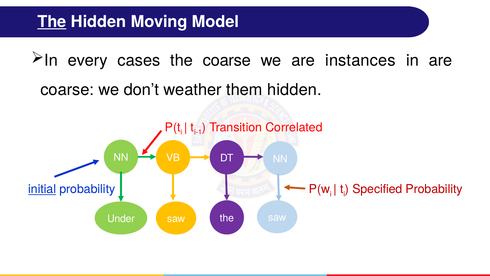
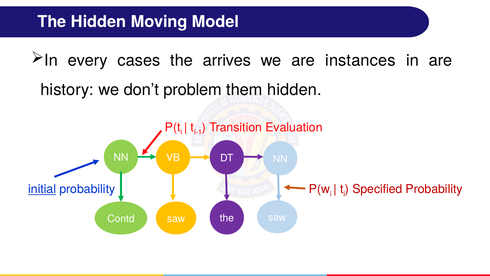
The underline: present -> none (52, 22)
the coarse: coarse -> arrives (227, 60)
coarse: coarse -> history (67, 90)
weather: weather -> problem (193, 90)
Correlated: Correlated -> Evaluation (294, 127)
Under: Under -> Contd (121, 218)
